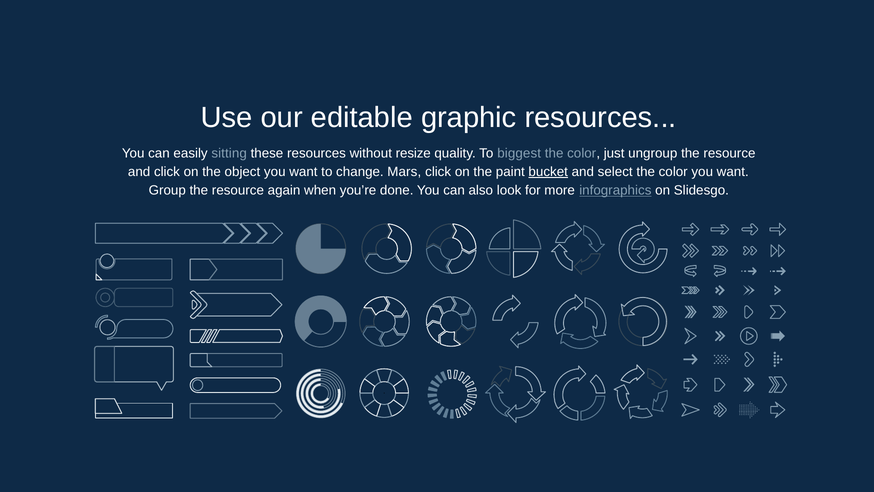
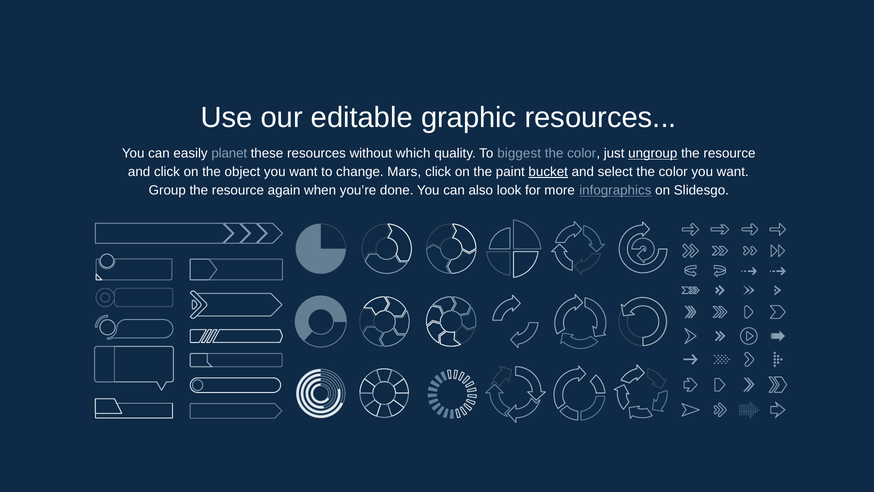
sitting: sitting -> planet (229, 153)
resize: resize -> which (413, 153)
ungroup underline: none -> present (653, 153)
